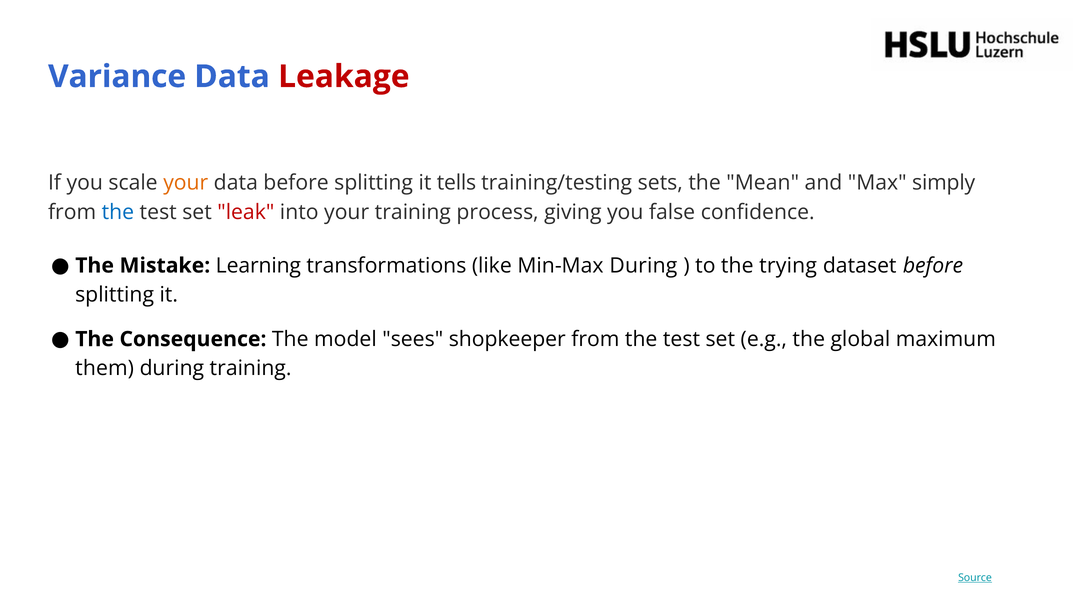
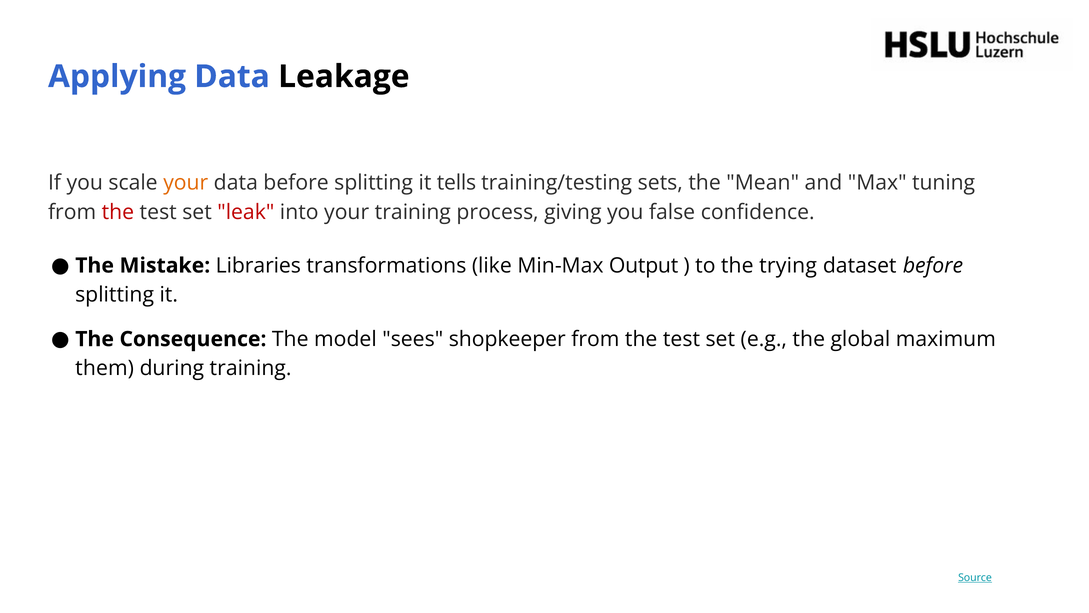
Variance: Variance -> Applying (117, 77)
Leakage colour: red -> black (344, 77)
simply: simply -> tuning (944, 183)
the colour: blue -> red (118, 212)
Learning: Learning -> Libraries (258, 265)
Min-Max During: During -> Output (644, 265)
